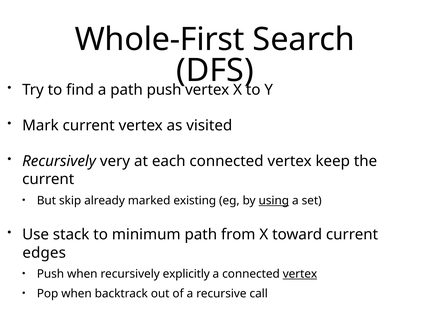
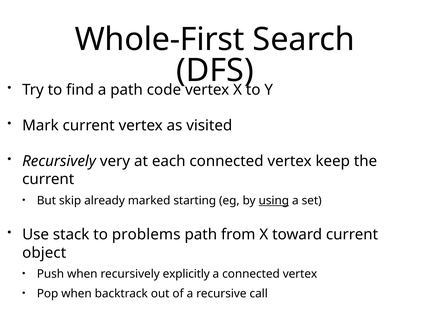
path push: push -> code (164, 90)
existing: existing -> starting (195, 201)
minimum: minimum -> problems (146, 235)
edges: edges -> object (44, 253)
vertex underline: present -> none (300, 274)
